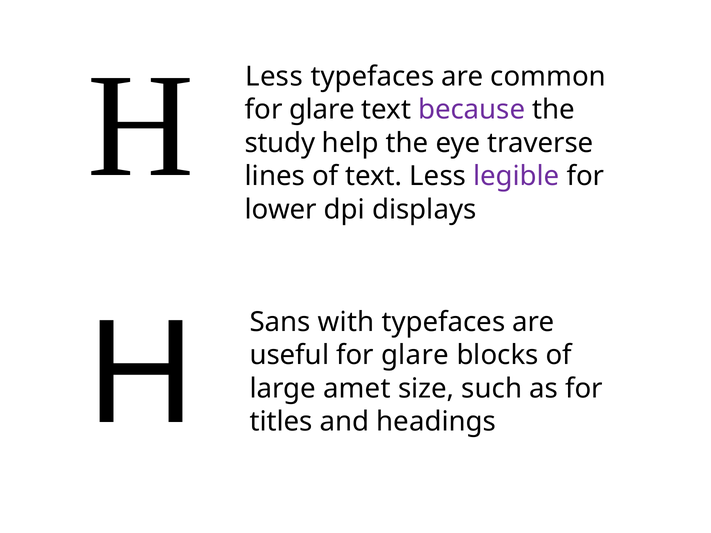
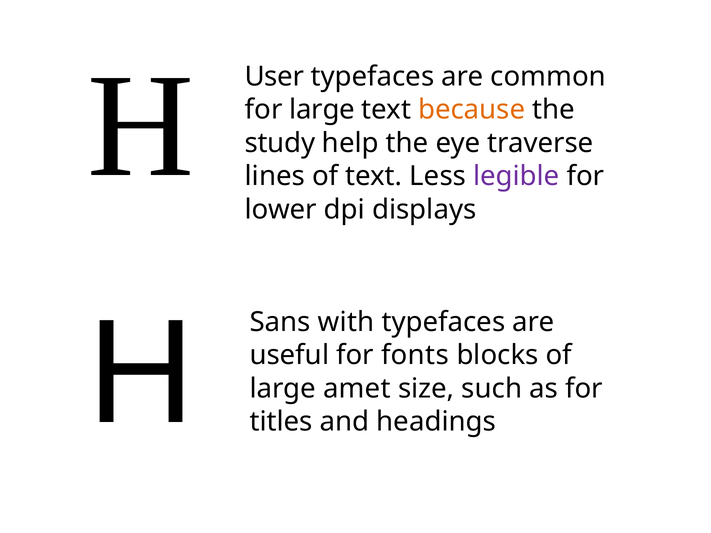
Less: Less -> User (274, 77)
glare: glare -> large (322, 110)
because colour: purple -> orange (472, 110)
useful for glare: glare -> fonts (415, 355)
